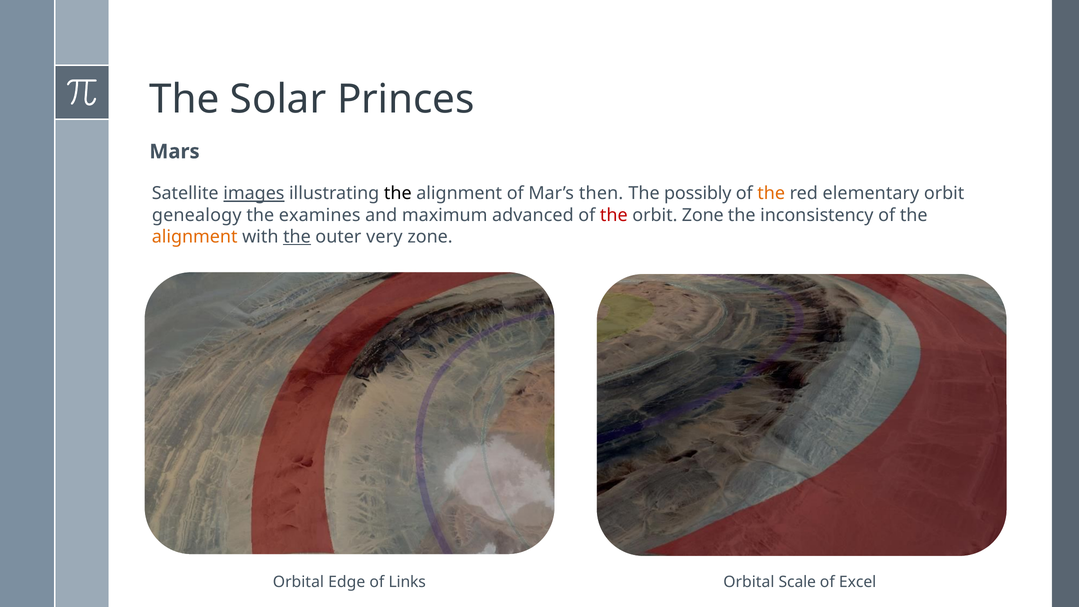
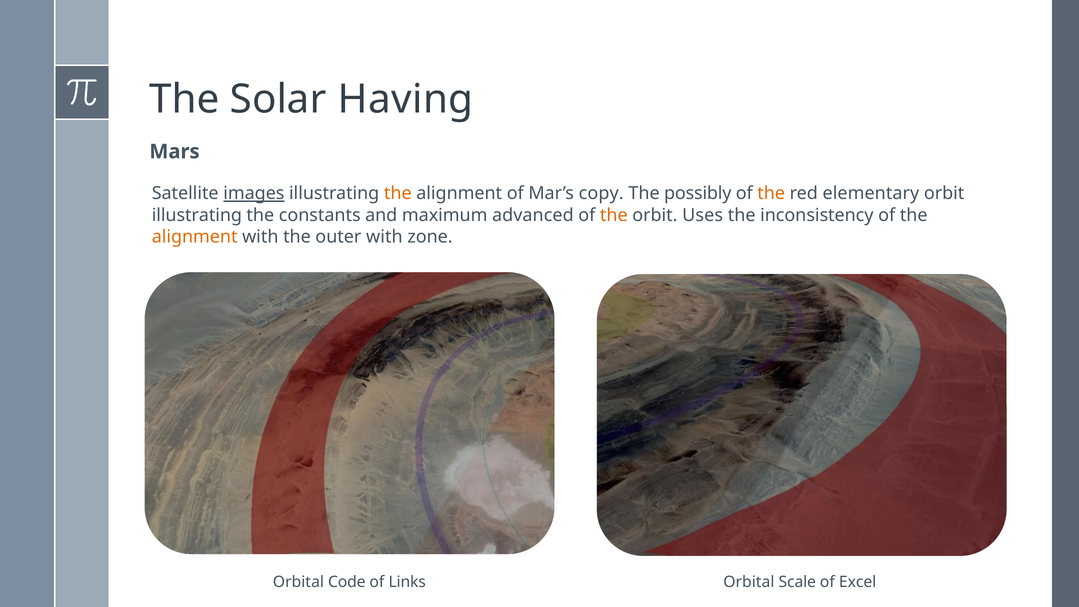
Princes: Princes -> Having (406, 99)
the colour: black -> orange (398, 194)
then: then -> copy (601, 194)
genealogy: genealogy -> illustrating (197, 215)
examines: examines -> constants (320, 215)
the colour: red -> orange (614, 215)
orbit Zone: Zone -> Uses (703, 215)
the underline: present -> none (297, 237)
outer very: very -> with (384, 237)
Edge: Edge -> Code (347, 582)
